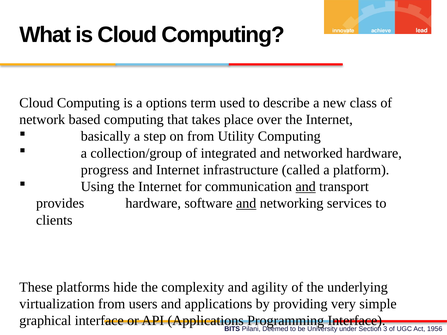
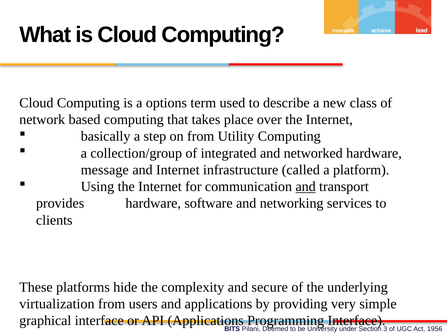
progress: progress -> message (105, 170)
and underline: present -> none (246, 204)
agility: agility -> secure (270, 287)
